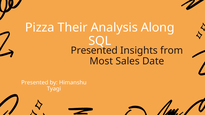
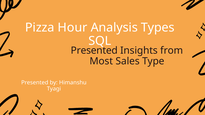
Their: Their -> Hour (73, 28)
Along: Along -> Types (158, 28)
Date: Date -> Type (153, 61)
